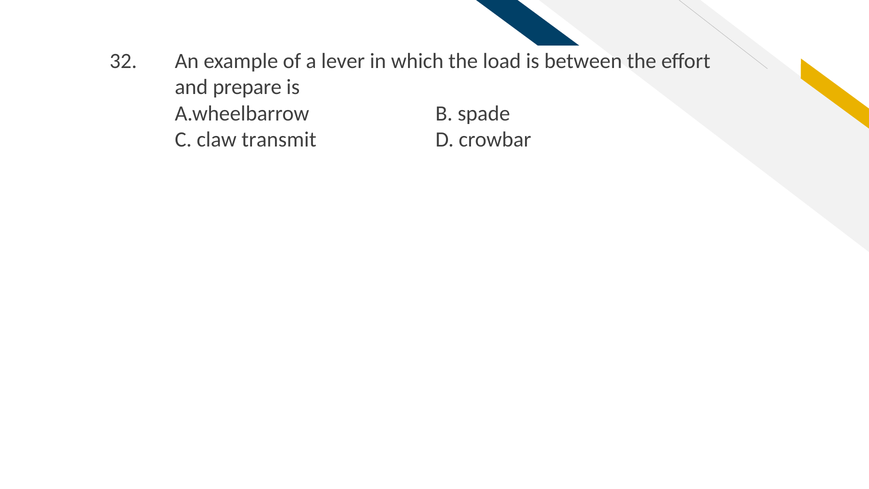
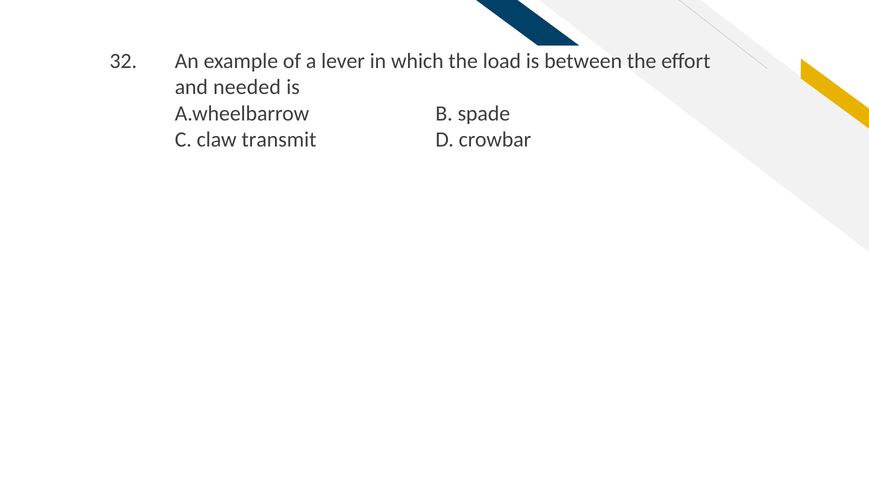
prepare: prepare -> needed (247, 87)
